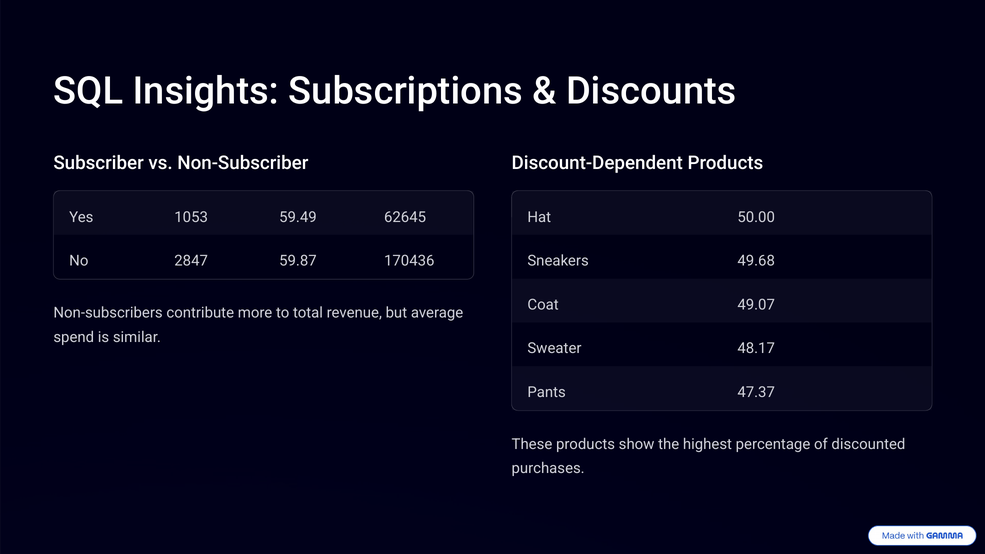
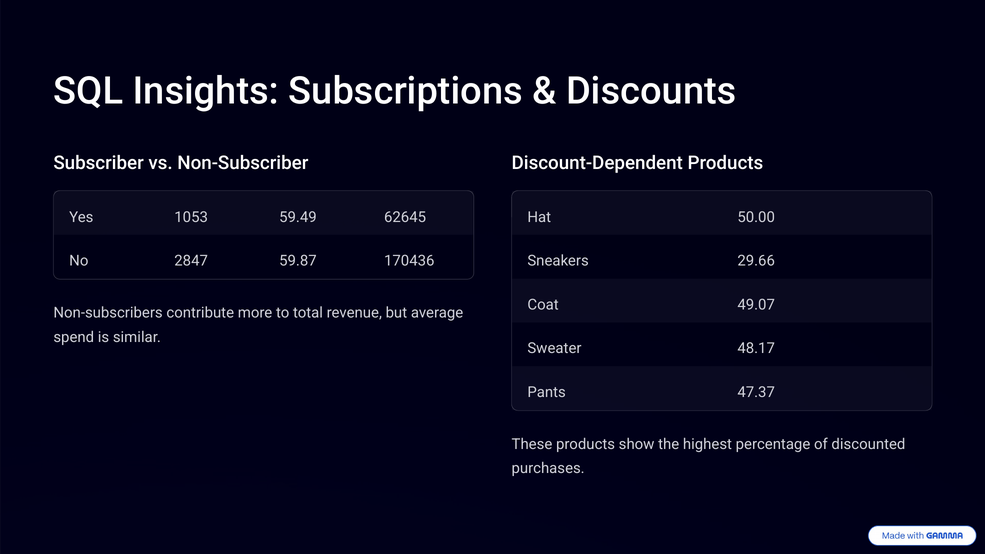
49.68: 49.68 -> 29.66 (756, 261)
